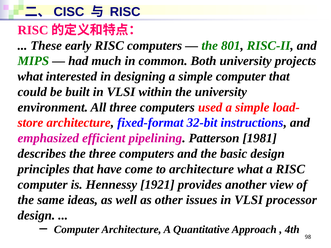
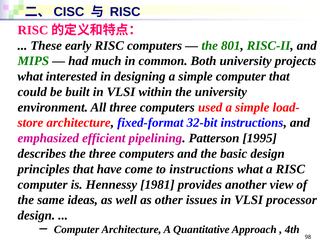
1981: 1981 -> 1995 (260, 138)
to architecture: architecture -> instructions (201, 169)
1921: 1921 -> 1981 (157, 185)
